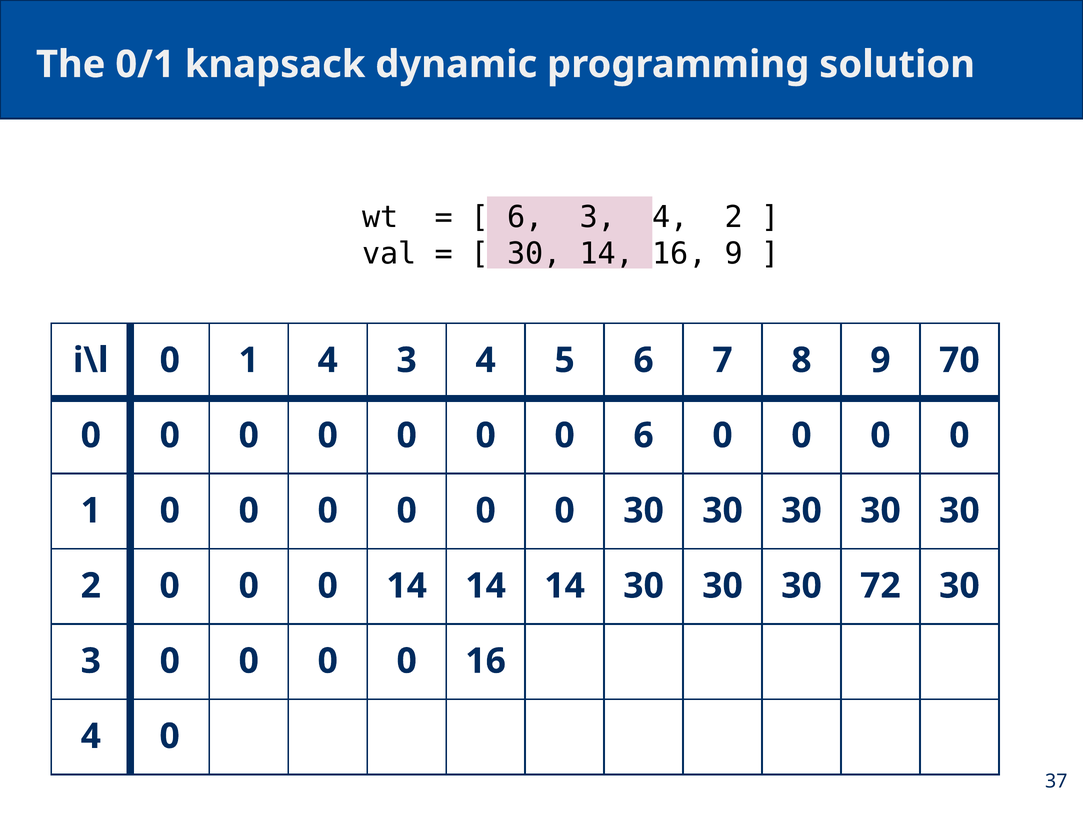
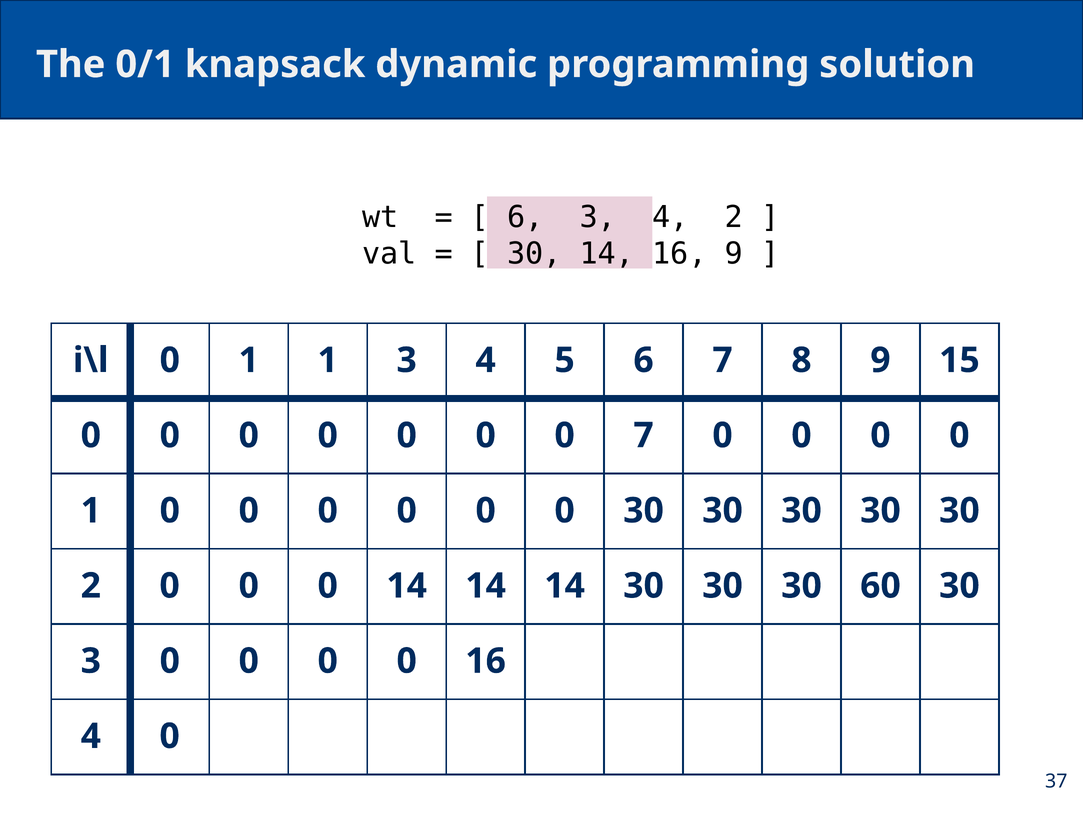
1 4: 4 -> 1 (328, 360)
70: 70 -> 15 (959, 360)
0 6: 6 -> 7 (644, 435)
72: 72 -> 60 (880, 586)
